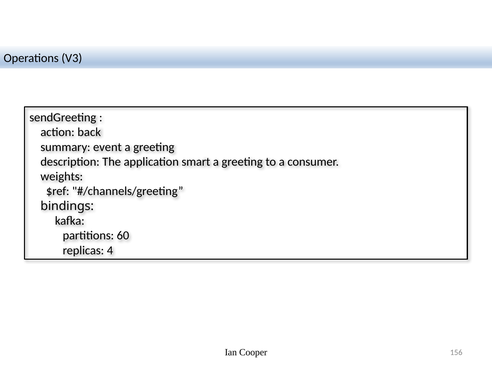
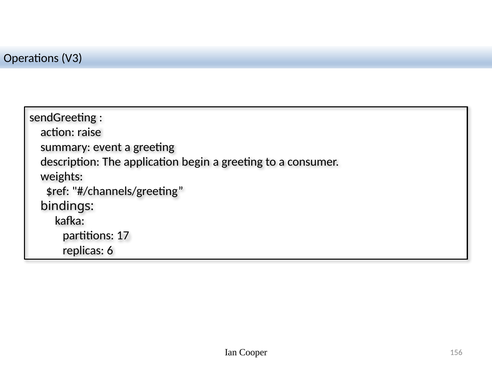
back: back -> raise (89, 132)
smart: smart -> begin (196, 162)
60: 60 -> 17 (123, 236)
4: 4 -> 6 (110, 250)
